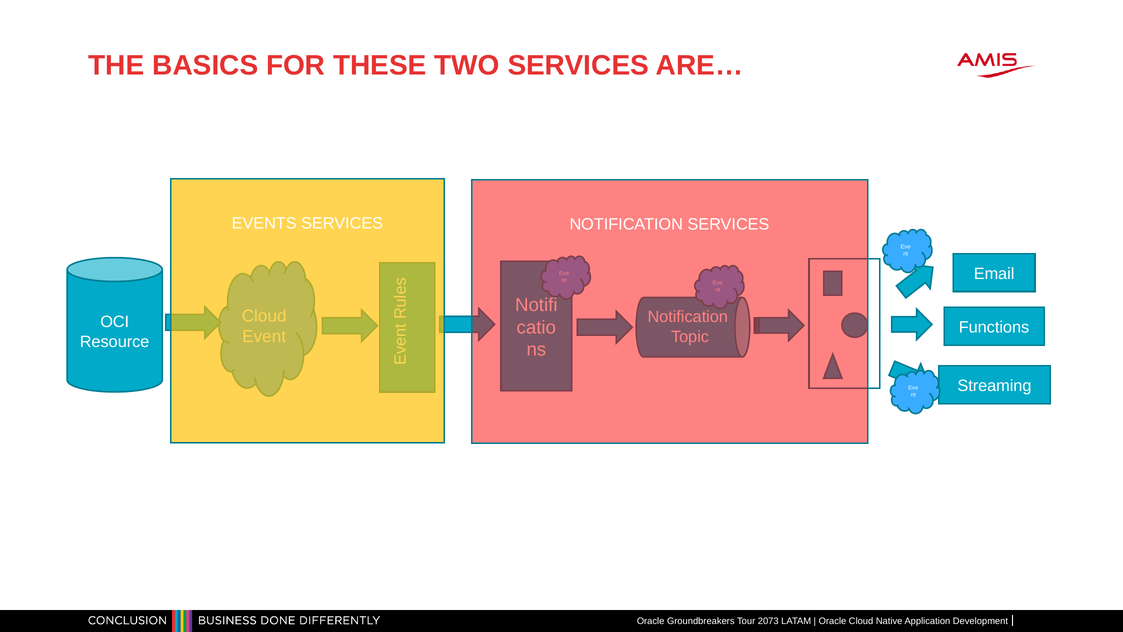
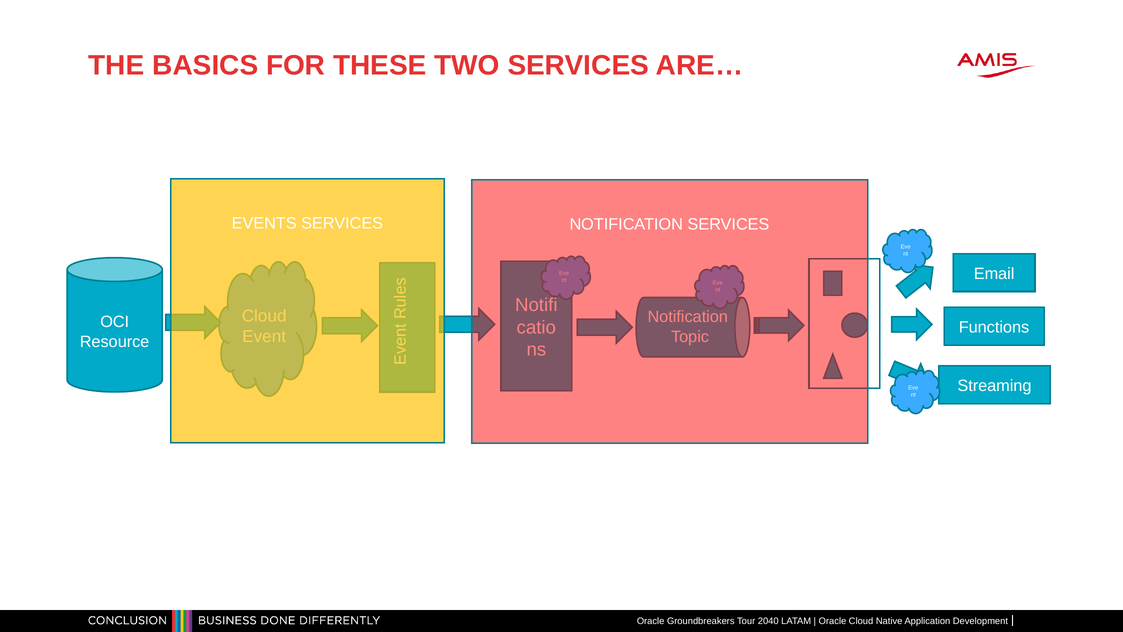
2073: 2073 -> 2040 (768, 621)
